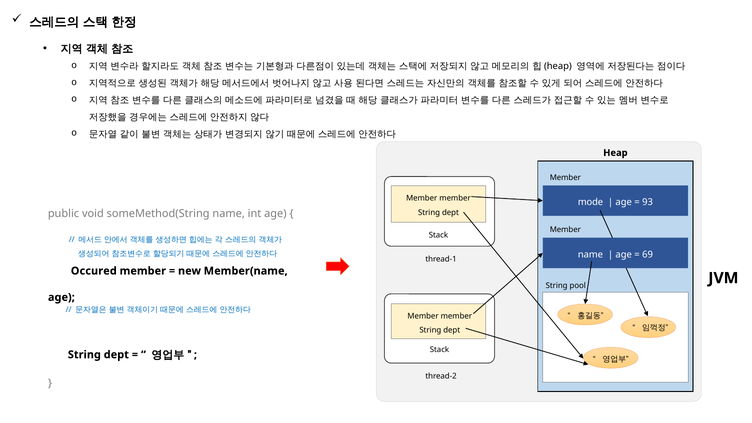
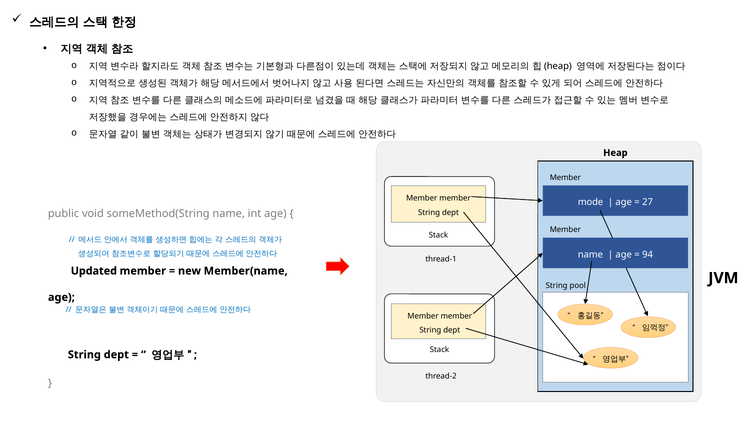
93: 93 -> 27 (648, 202)
69: 69 -> 94 (648, 255)
Occured: Occured -> Updated (94, 271)
